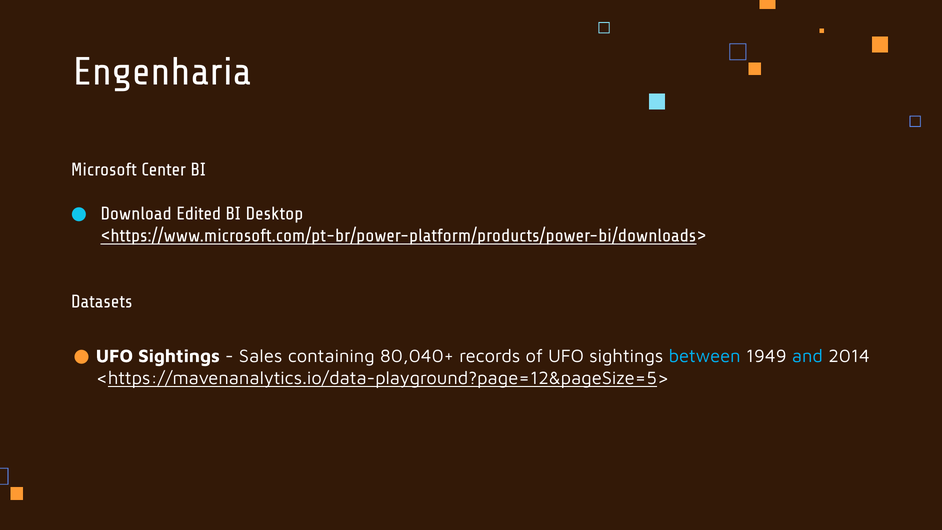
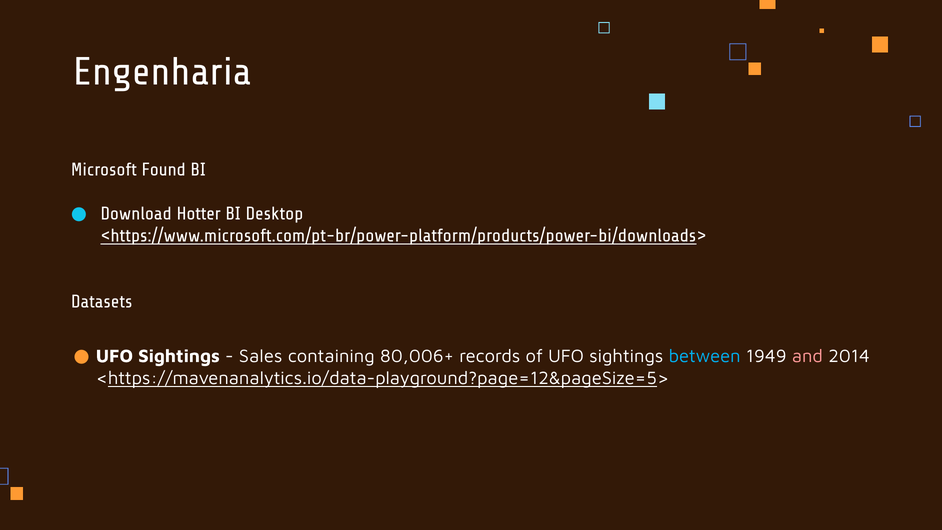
Center: Center -> Found (164, 170)
Edited: Edited -> Hotter (199, 214)
80,040+: 80,040+ -> 80,006+ (417, 356)
and colour: light blue -> pink (807, 356)
